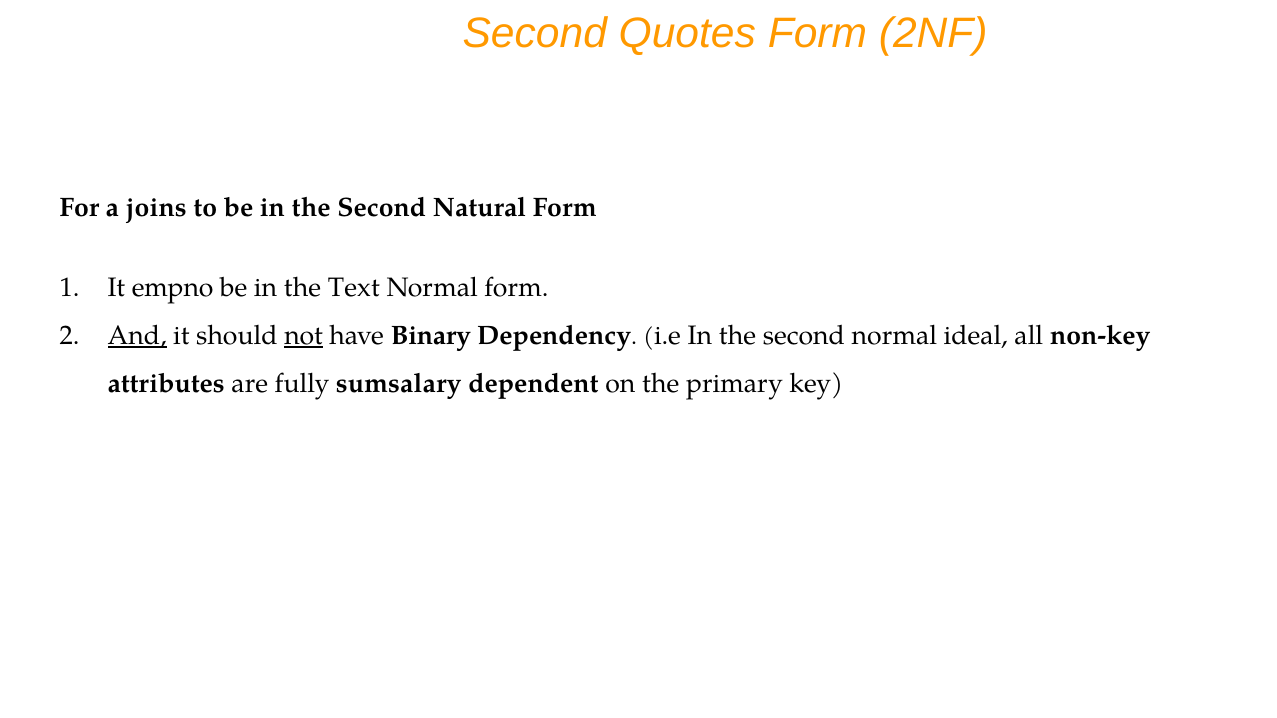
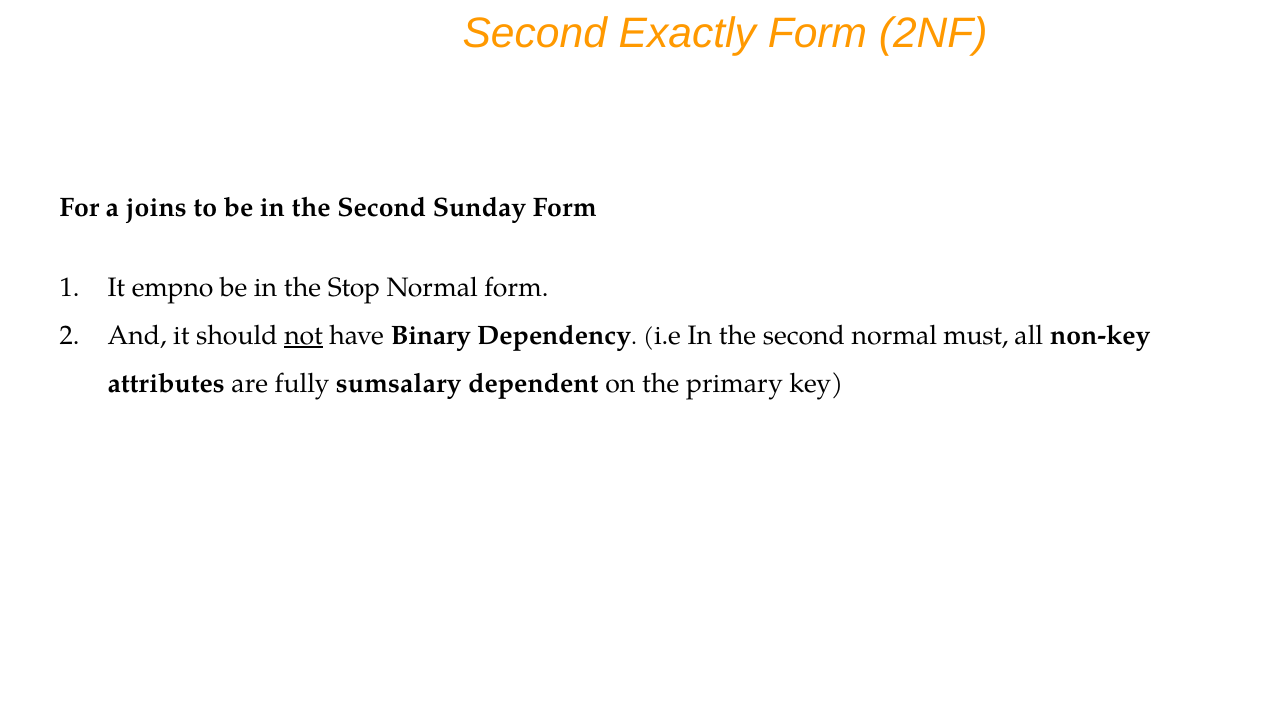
Quotes: Quotes -> Exactly (687, 33)
Natural: Natural -> Sunday (480, 208)
Text: Text -> Stop (354, 288)
And underline: present -> none (137, 336)
ideal: ideal -> must (976, 336)
